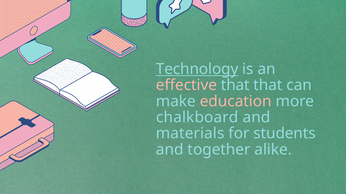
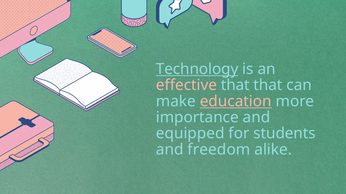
education underline: none -> present (236, 102)
chalkboard: chalkboard -> importance (197, 118)
materials: materials -> equipped (190, 134)
together: together -> freedom (219, 150)
